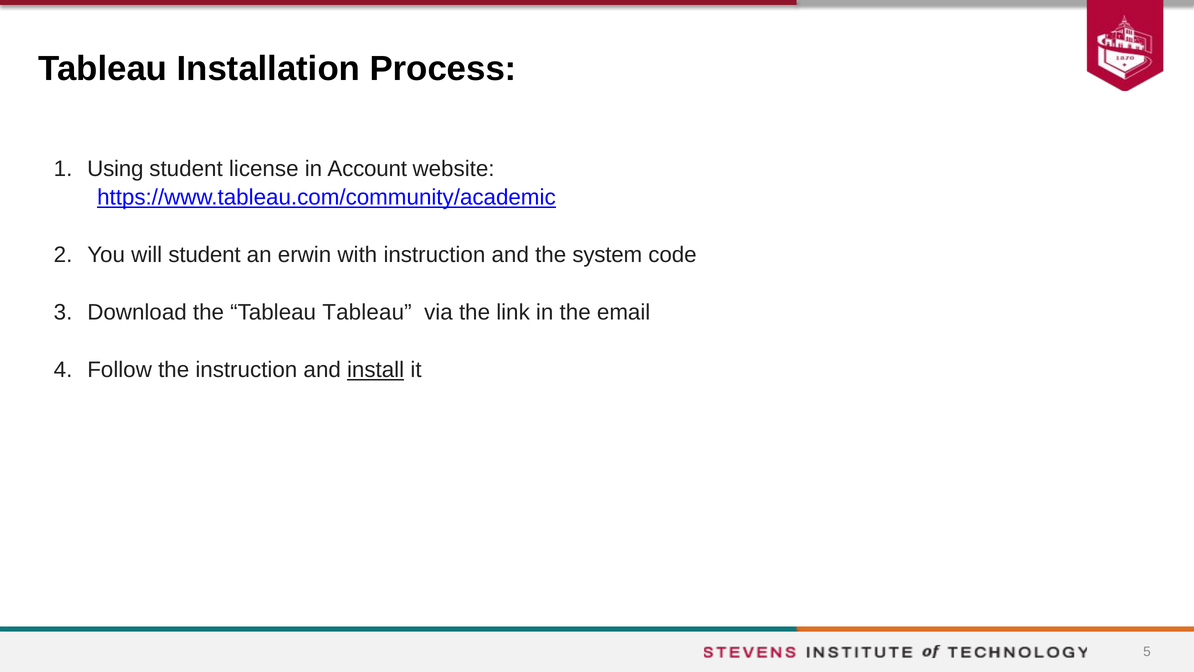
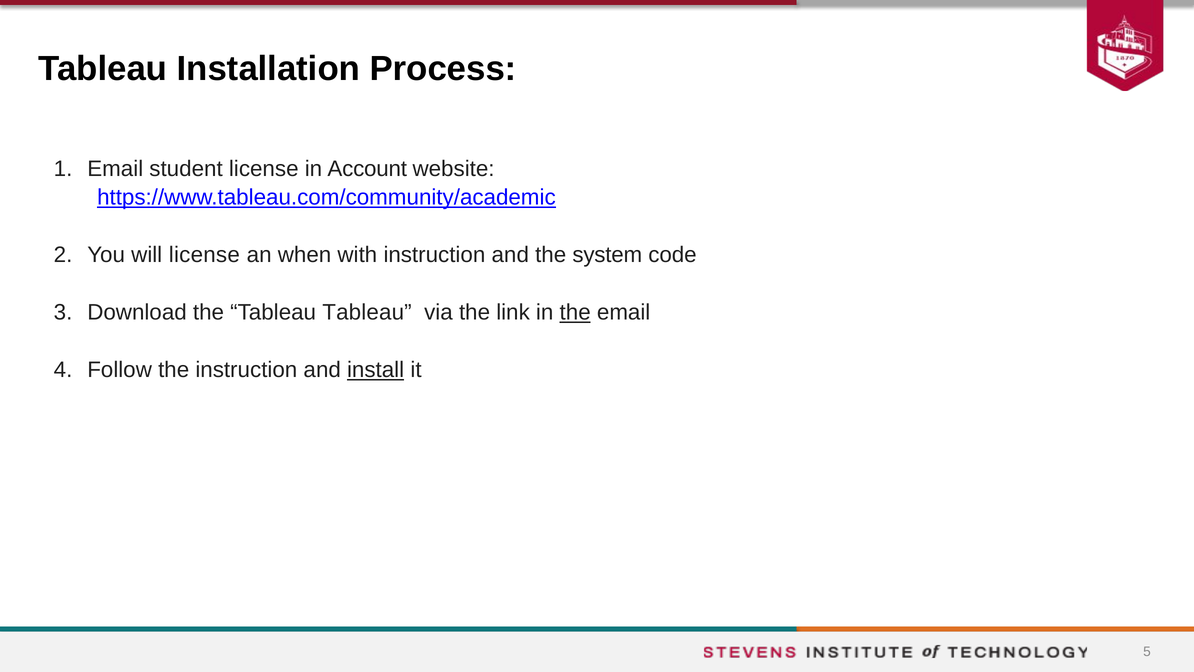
Using: Using -> Email (115, 169)
will student: student -> license (204, 255)
erwin: erwin -> when (305, 255)
the underline: none -> present (575, 312)
